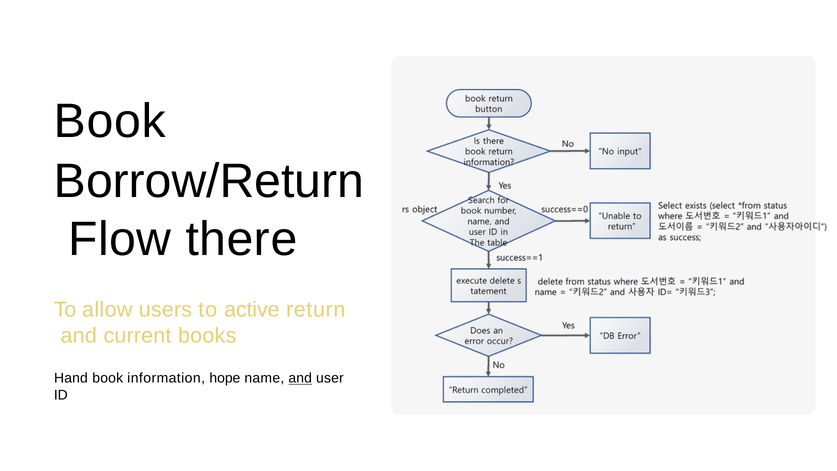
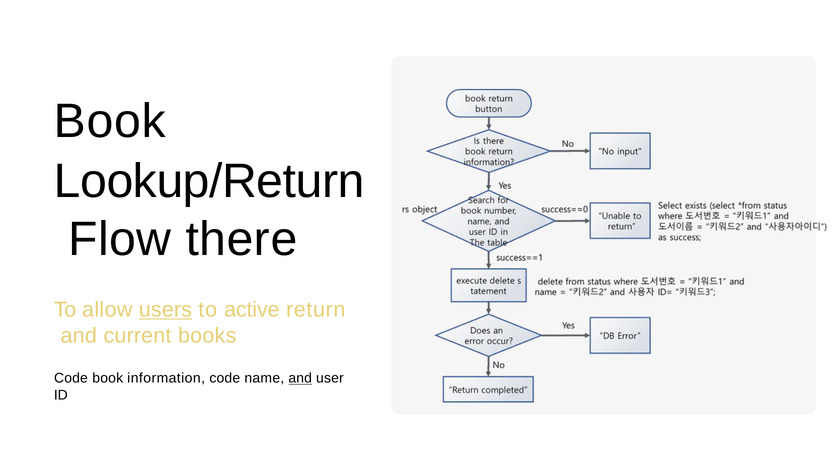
Borrow/Return: Borrow/Return -> Lookup/Return (209, 181)
users underline: none -> present (165, 310)
Hand: Hand -> Code (71, 378)
information hope: hope -> code (225, 378)
